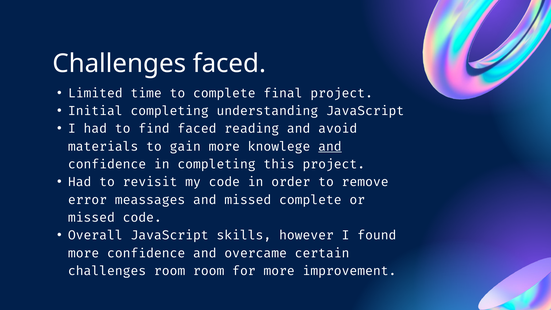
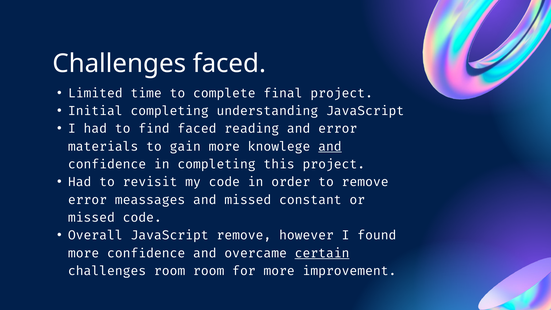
and avoid: avoid -> error (338, 129)
missed complete: complete -> constant (310, 200)
JavaScript skills: skills -> remove (244, 235)
certain underline: none -> present (322, 253)
